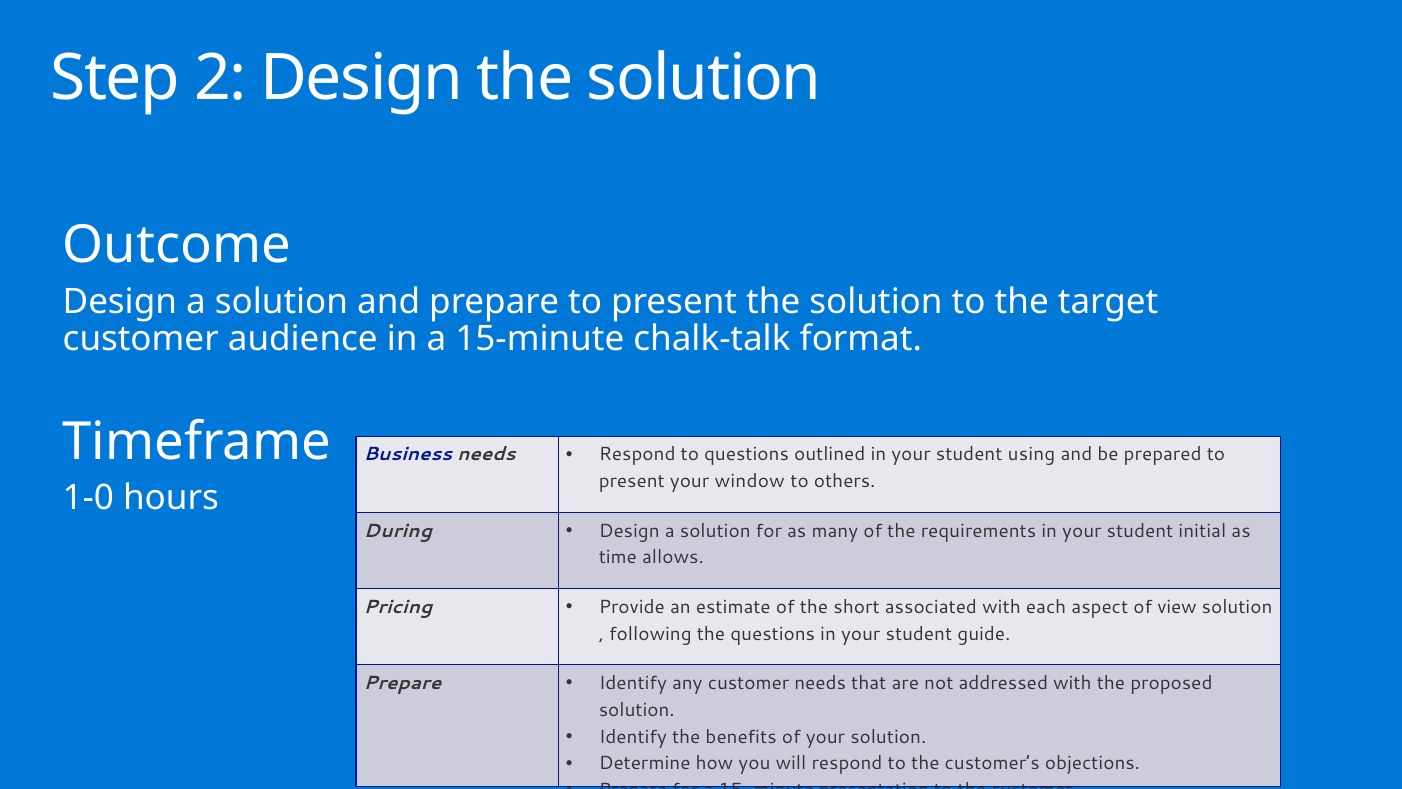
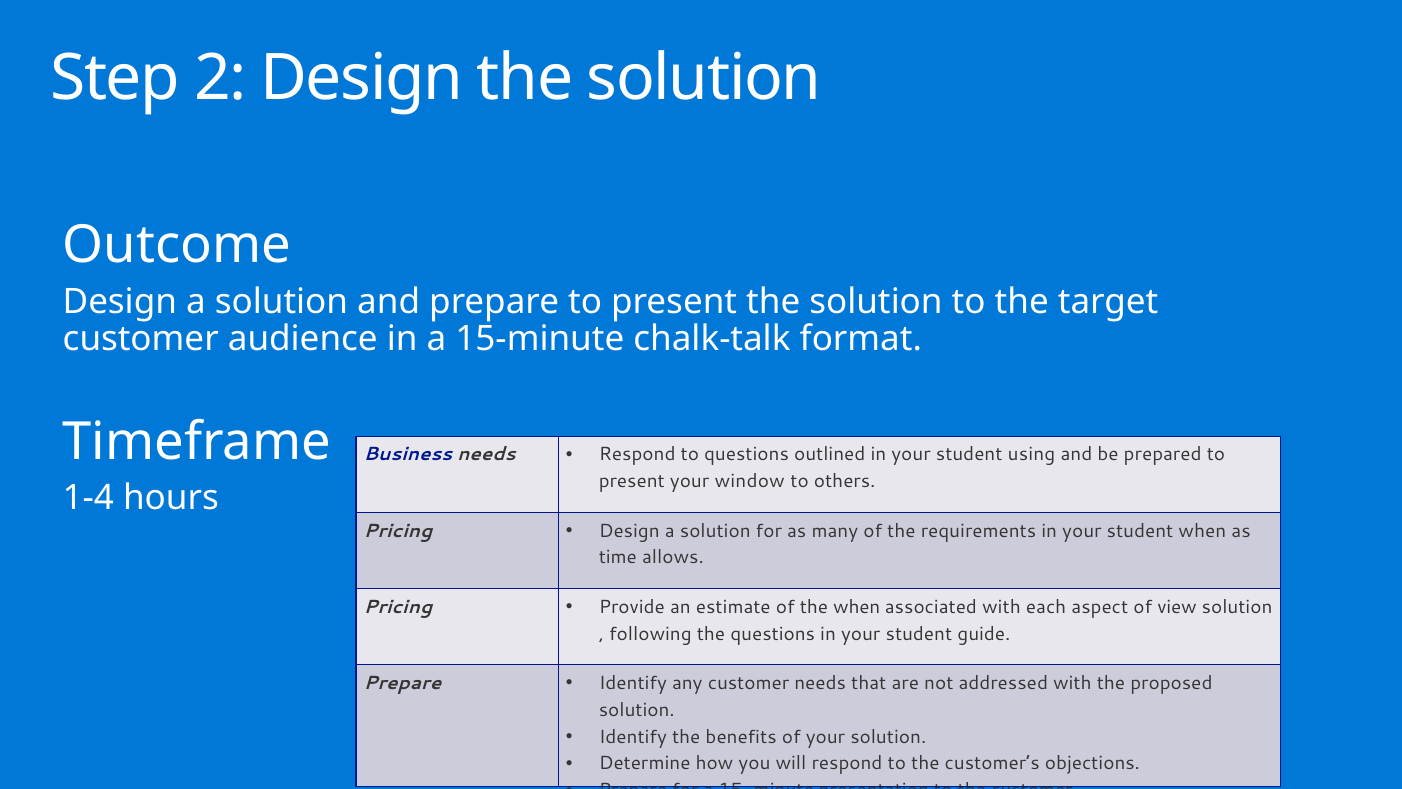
1-0: 1-0 -> 1-4 (88, 498)
During: During -> Pricing (398, 530)
student initial: initial -> when (1202, 530)
the short: short -> when (857, 607)
